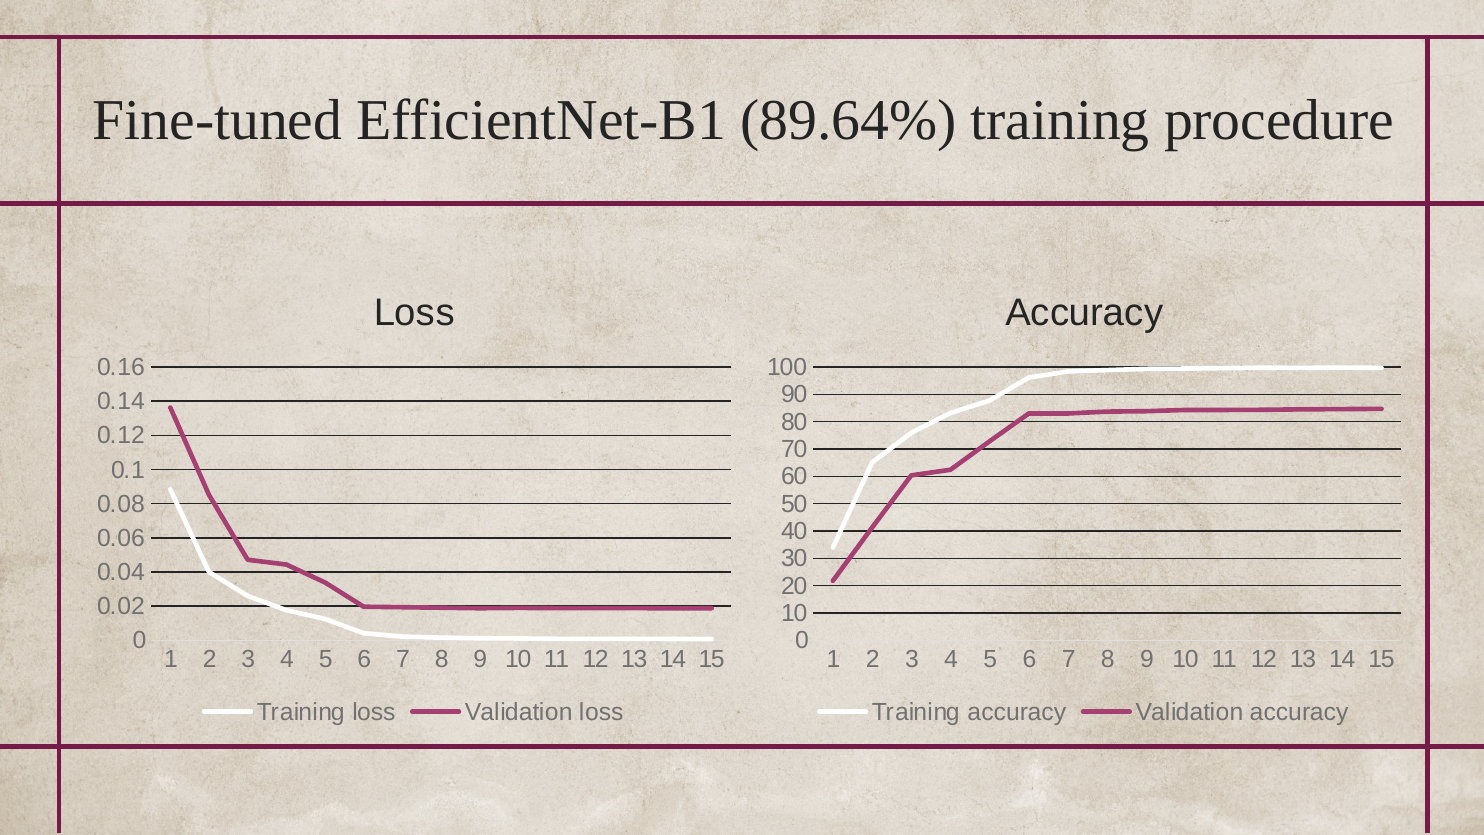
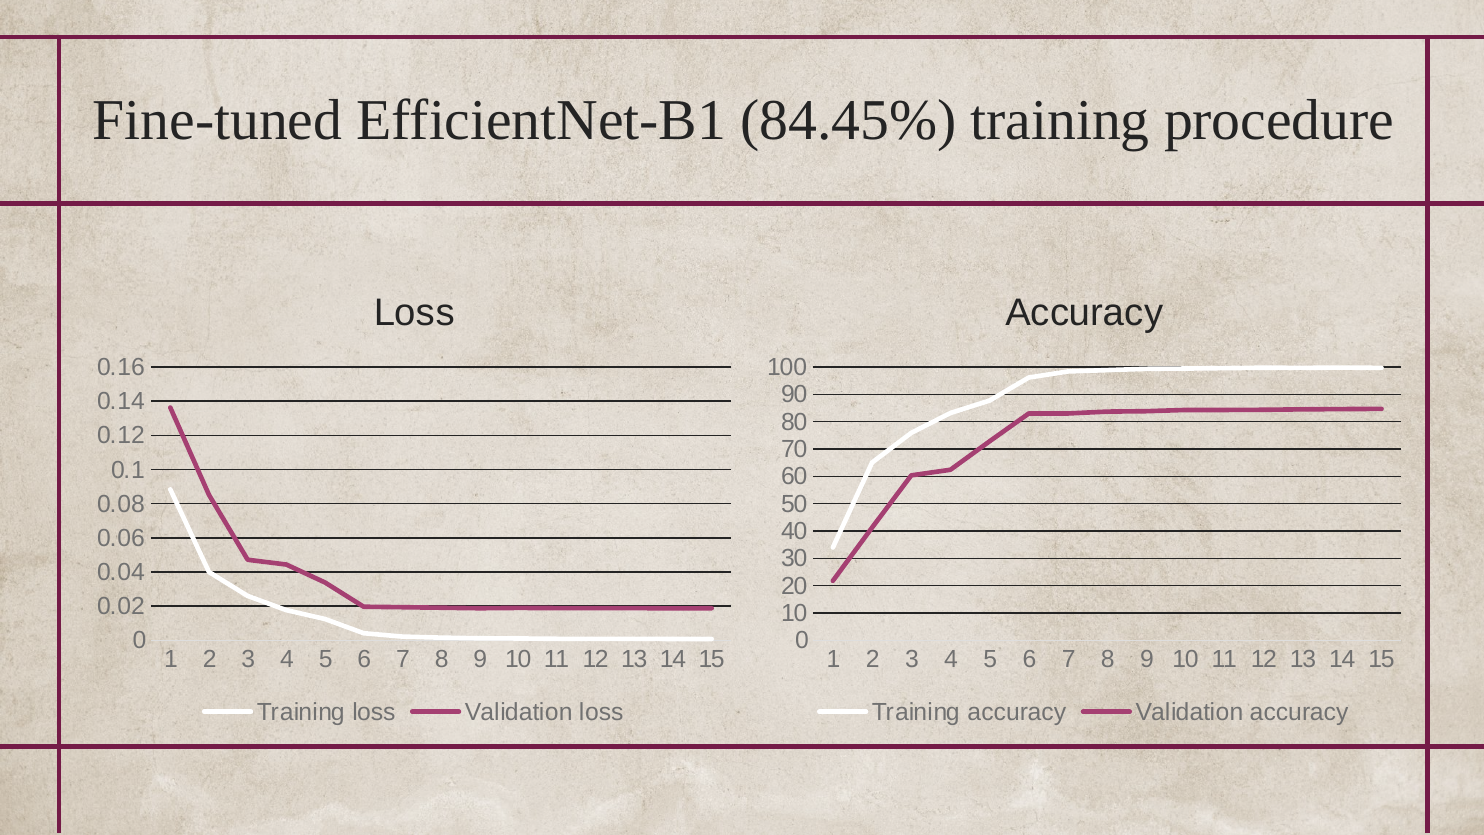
89.64%: 89.64% -> 84.45% (848, 120)
